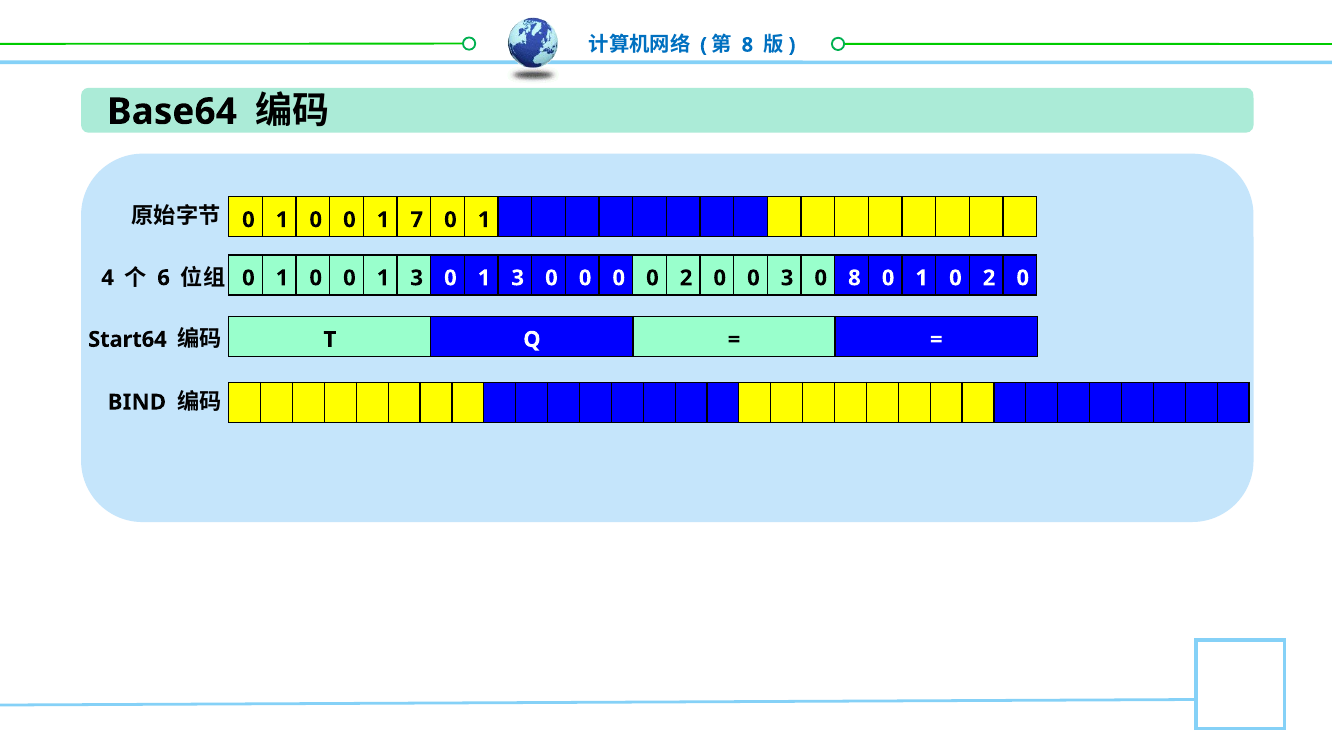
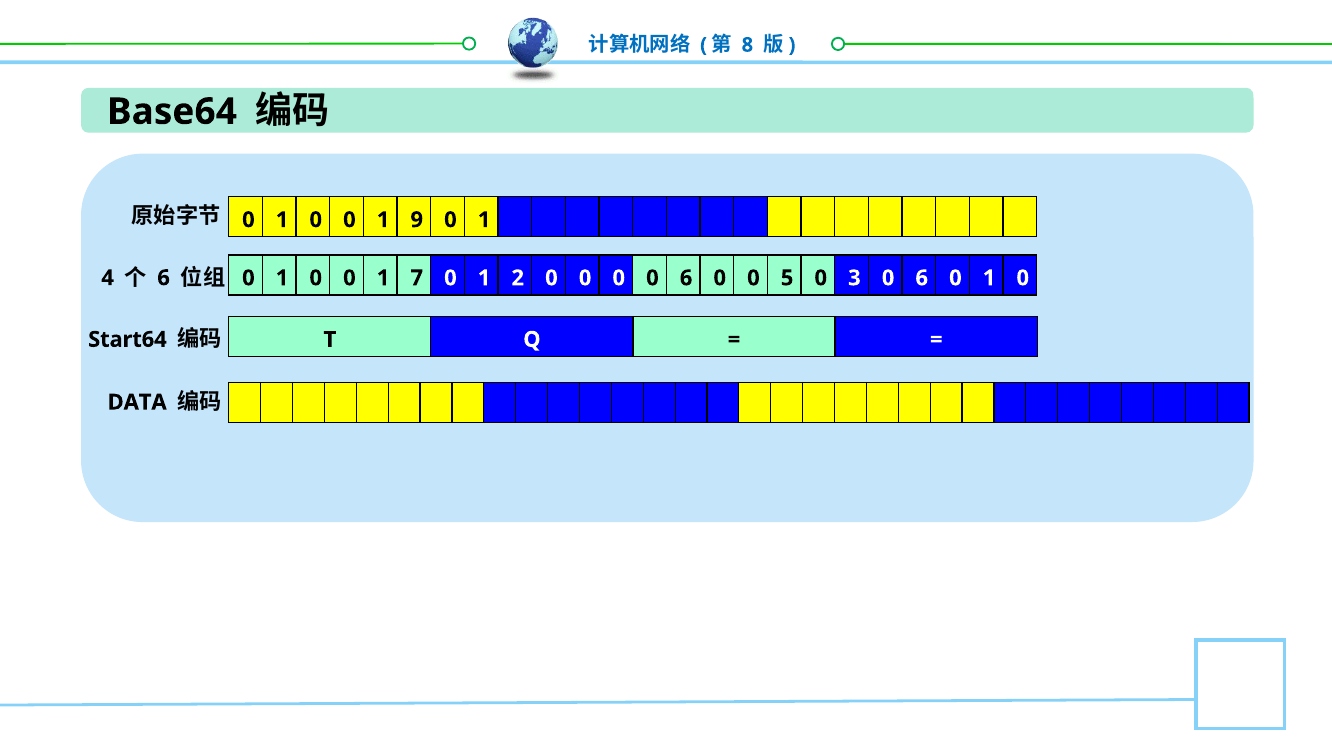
7: 7 -> 9 (417, 220)
0 0 1 3: 3 -> 7 (417, 278)
3: 3 -> 2 (518, 278)
0 0 2: 2 -> 6 (686, 278)
0 3: 3 -> 5 (787, 278)
0 8: 8 -> 3 (854, 278)
1: 1 -> 6 (922, 278)
2: 2 -> 1 (989, 278)
BIND: BIND -> DATA (137, 402)
